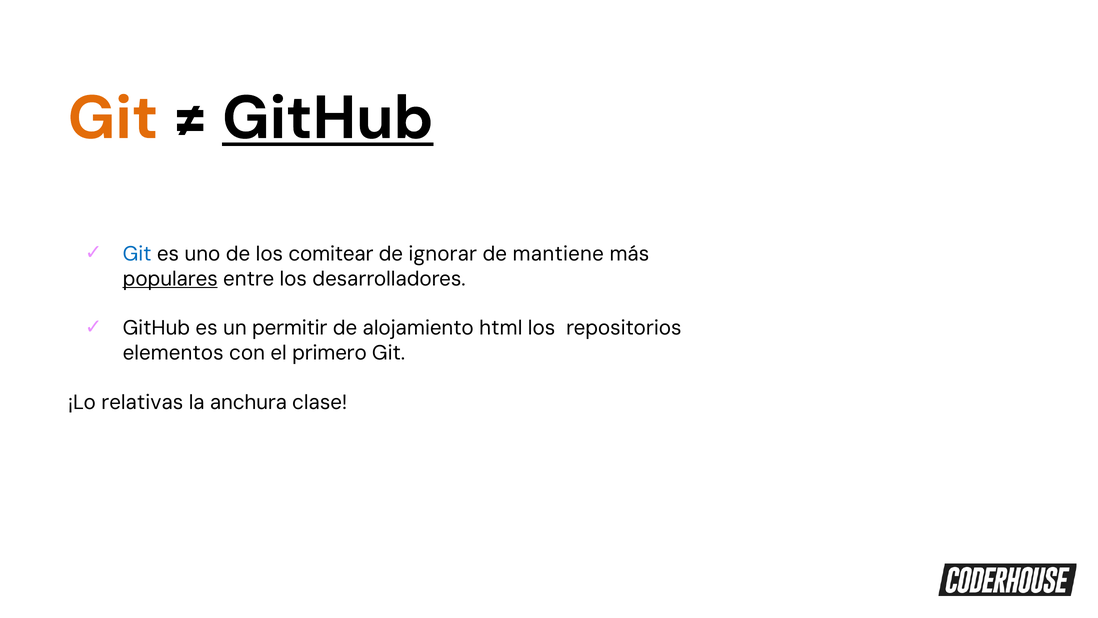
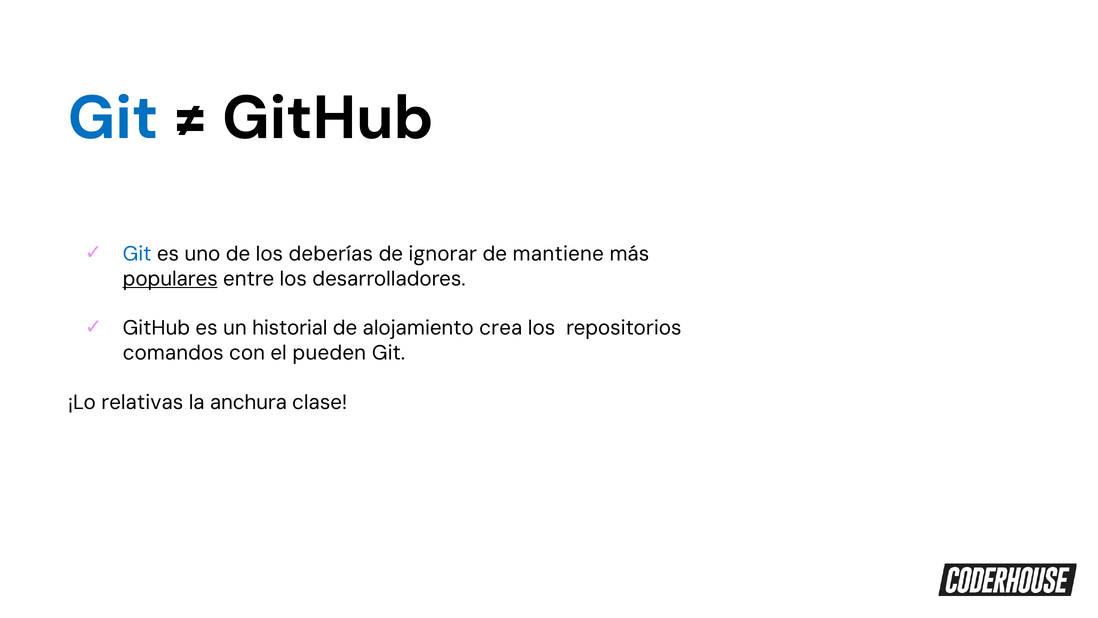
Git colour: orange -> blue (113, 118)
GitHub underline: present -> none (328, 118)
comitear: comitear -> deberías (331, 254)
permitir: permitir -> historial (290, 328)
html: html -> crea (501, 328)
elementos: elementos -> comandos (173, 353)
primero: primero -> pueden (329, 353)
